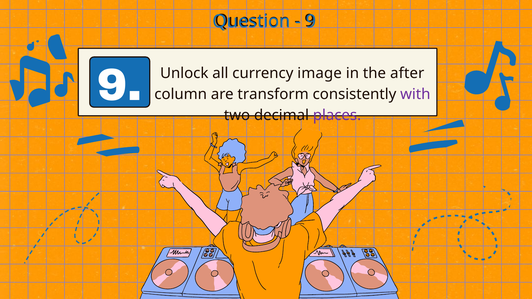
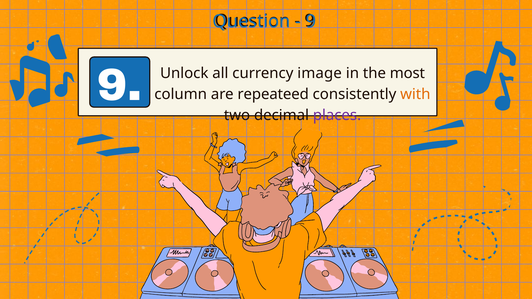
after: after -> most (407, 73)
transform: transform -> repeateed (273, 94)
with colour: purple -> orange (415, 94)
